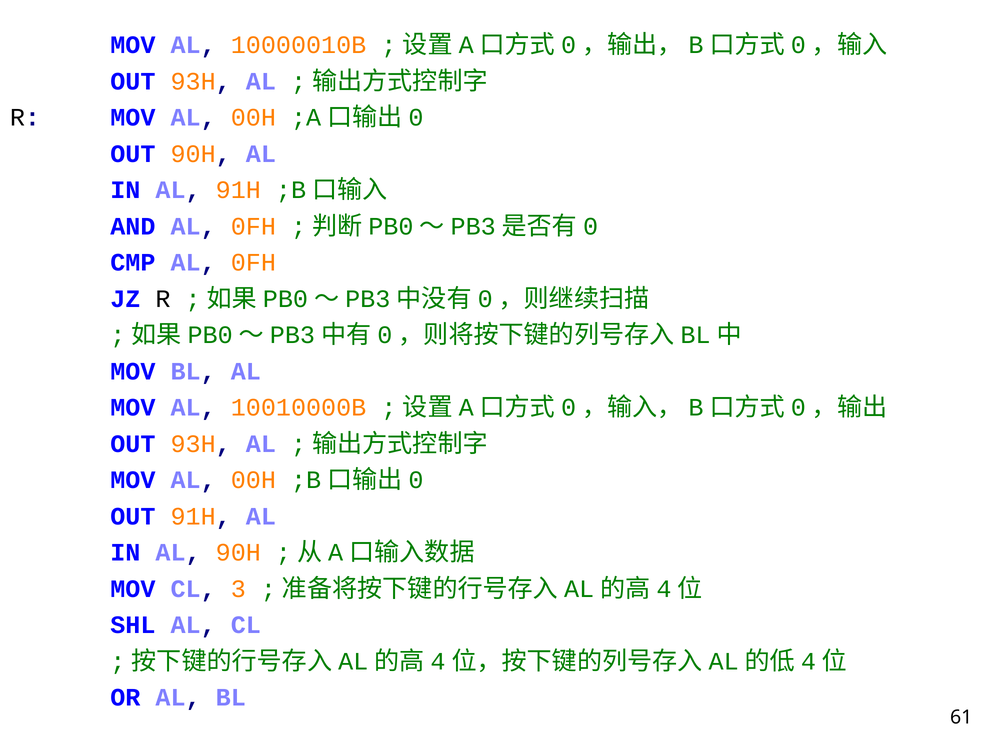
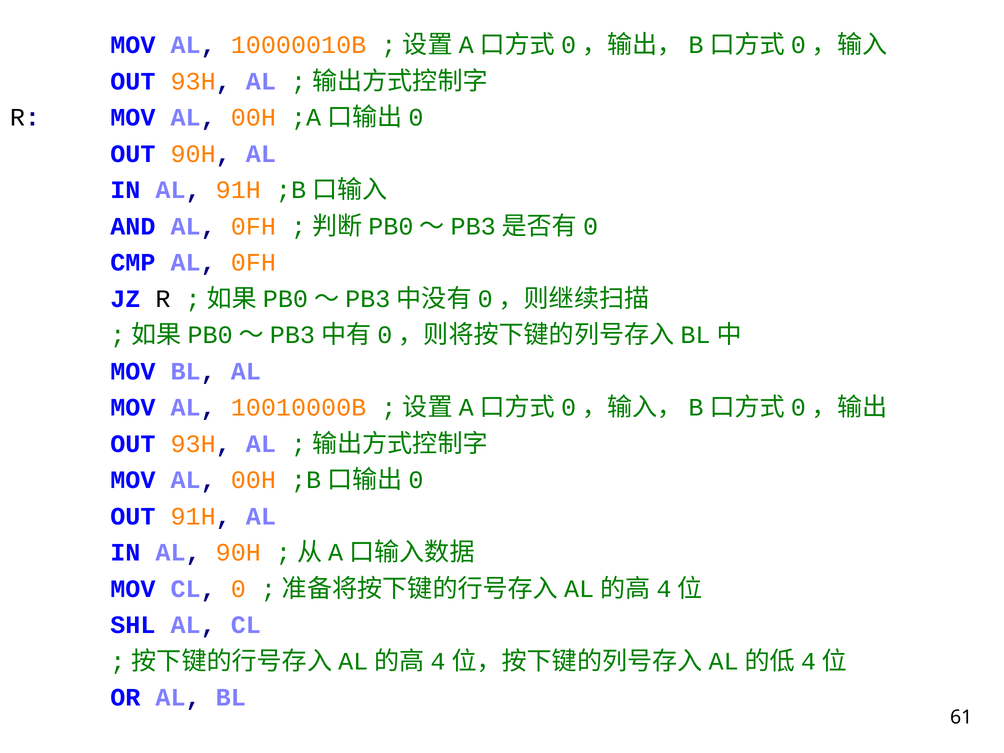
3: 3 -> 0 (238, 589)
